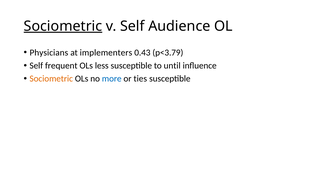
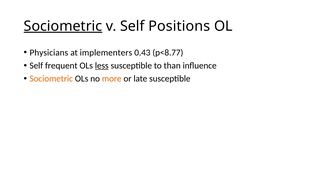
Audience: Audience -> Positions (179, 26)
p<3.79: p<3.79 -> p<8.77 (168, 53)
less underline: none -> present (102, 66)
until: until -> than (172, 66)
more colour: blue -> orange (112, 79)
ties: ties -> late (140, 79)
